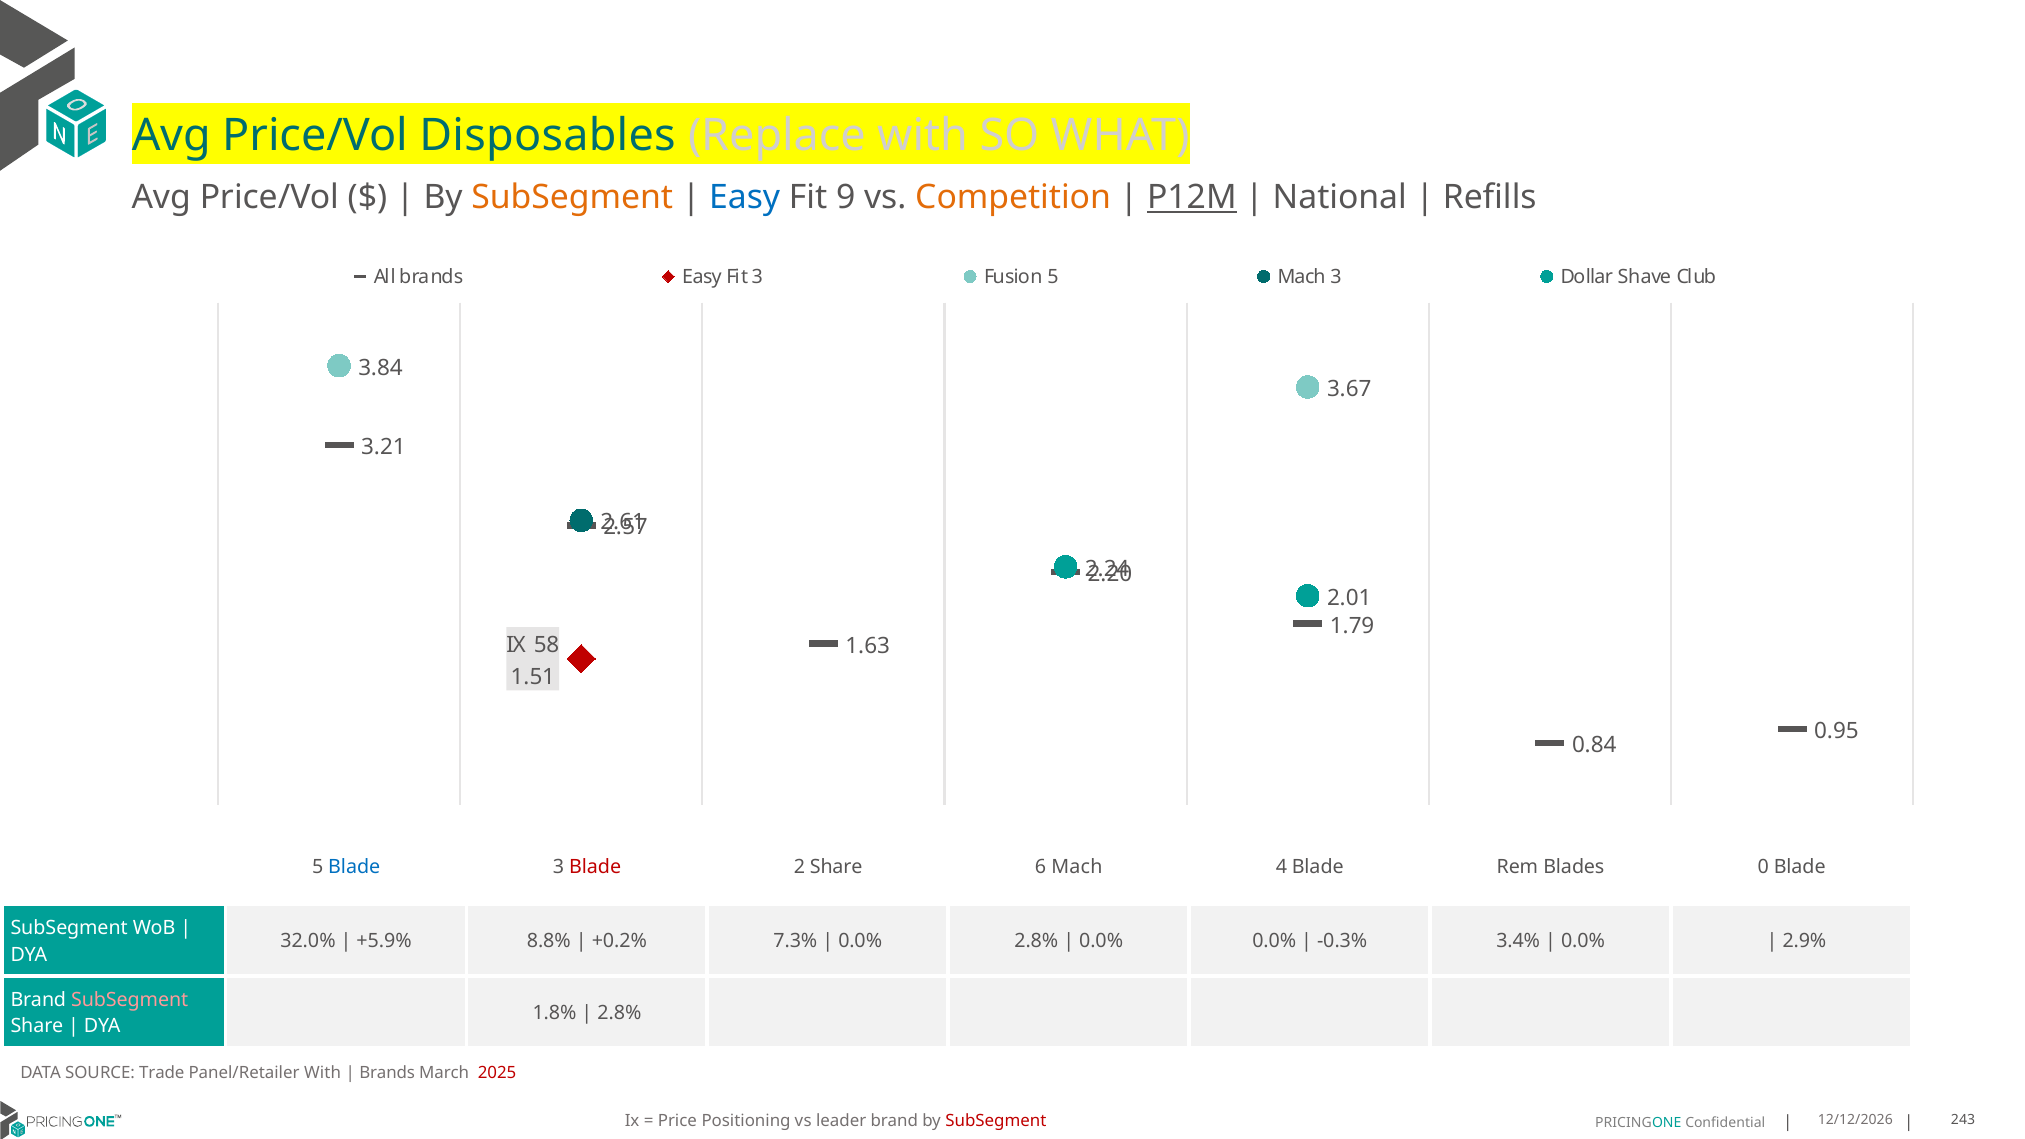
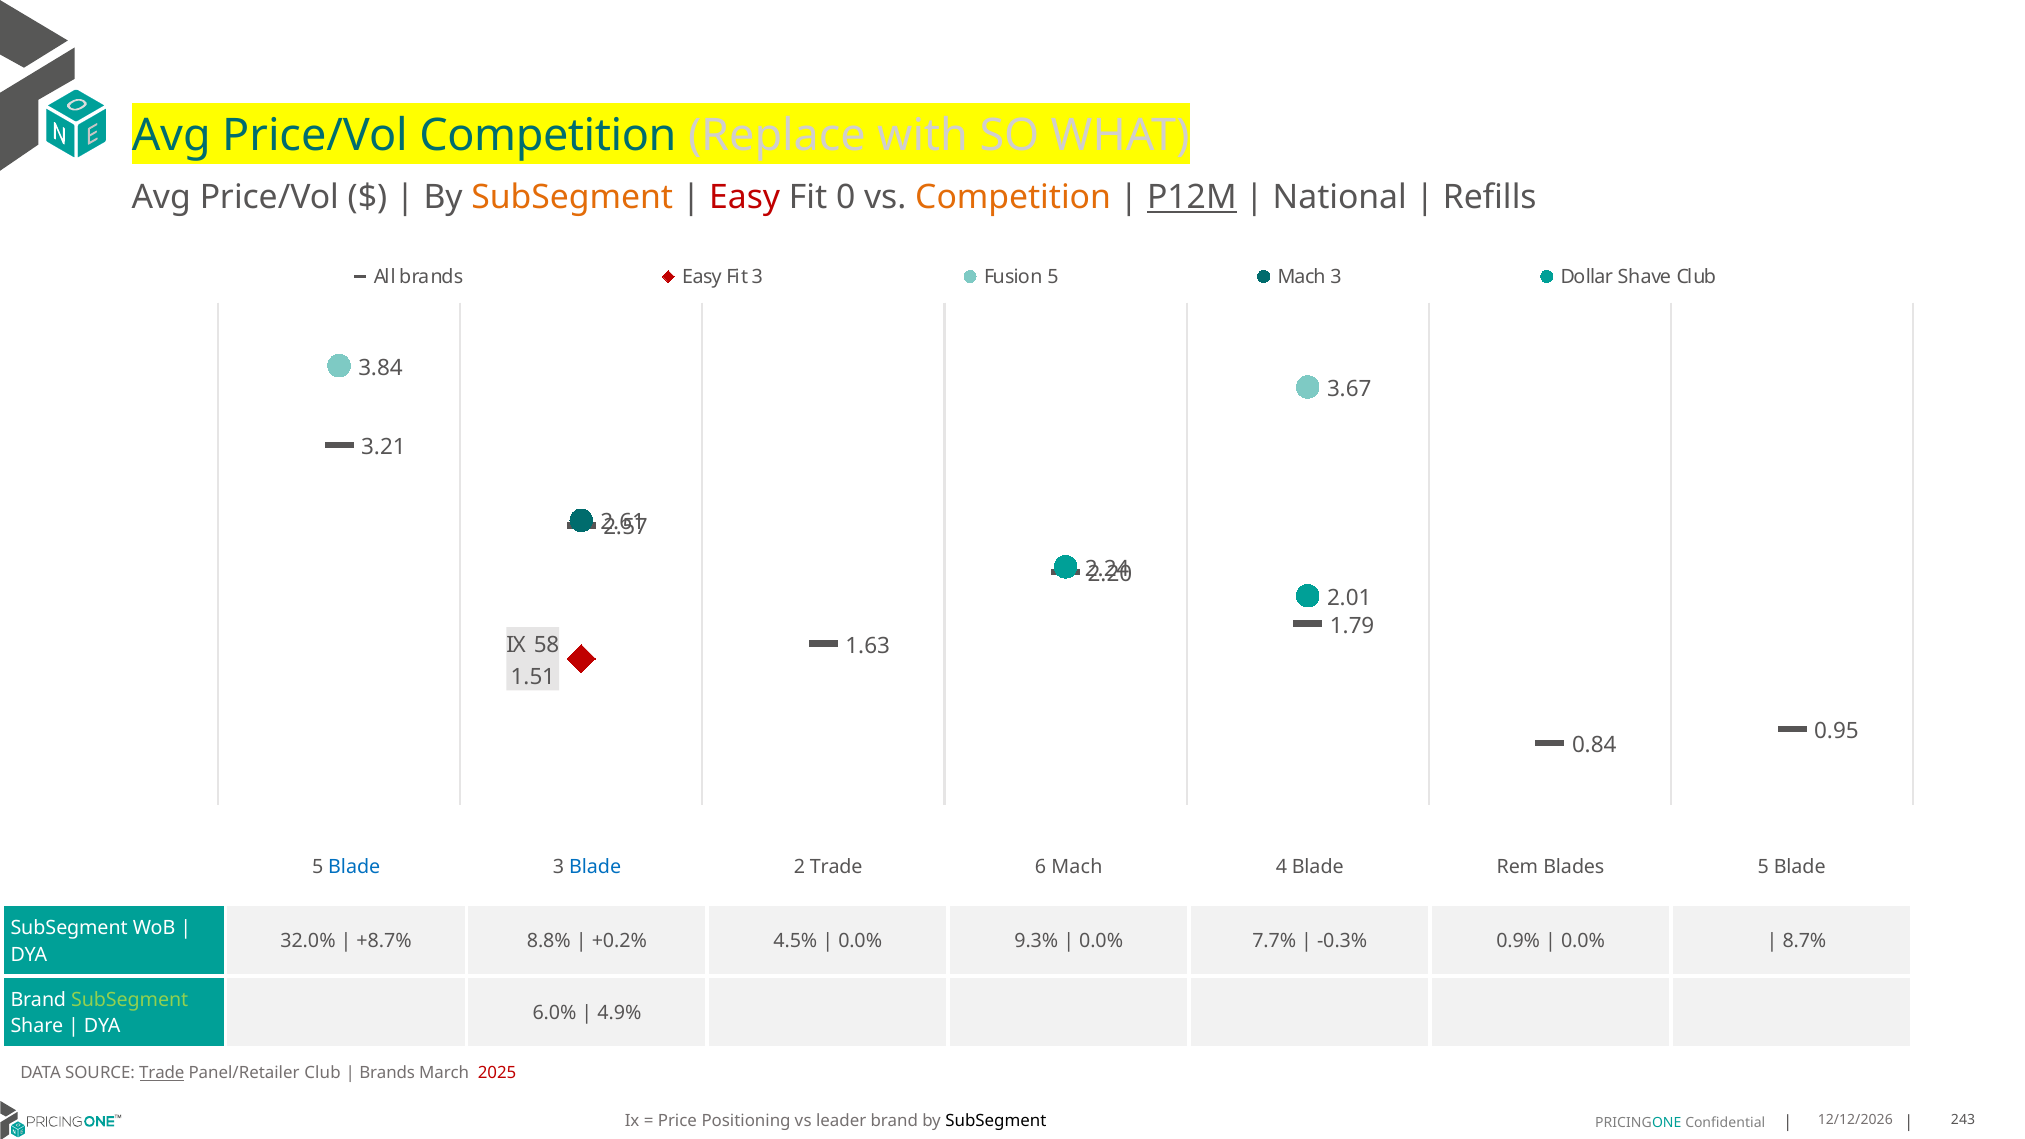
Price/Vol Disposables: Disposables -> Competition (548, 136)
Easy colour: blue -> red (745, 197)
9: 9 -> 0 (846, 197)
Blade colour: red -> blue (595, 867)
2 Share: Share -> Trade (836, 867)
Blades 0: 0 -> 5 (1763, 867)
+5.9%: +5.9% -> +8.7% (384, 941)
7.3%: 7.3% -> 4.5% (795, 941)
0.0% 2.8%: 2.8% -> 9.3% (1036, 941)
0.0% 0.0%: 0.0% -> 7.7% (1274, 941)
3.4%: 3.4% -> 0.9% (1518, 941)
2.9%: 2.9% -> 8.7% (1804, 941)
SubSegment colour: pink -> light green (130, 1000)
1.8%: 1.8% -> 6.0% (554, 1013)
2.8%: 2.8% -> 4.9% (619, 1013)
Trade underline: none -> present (162, 1073)
Panel/Retailer With: With -> Club (323, 1073)
SubSegment colour: red -> black (996, 1121)
